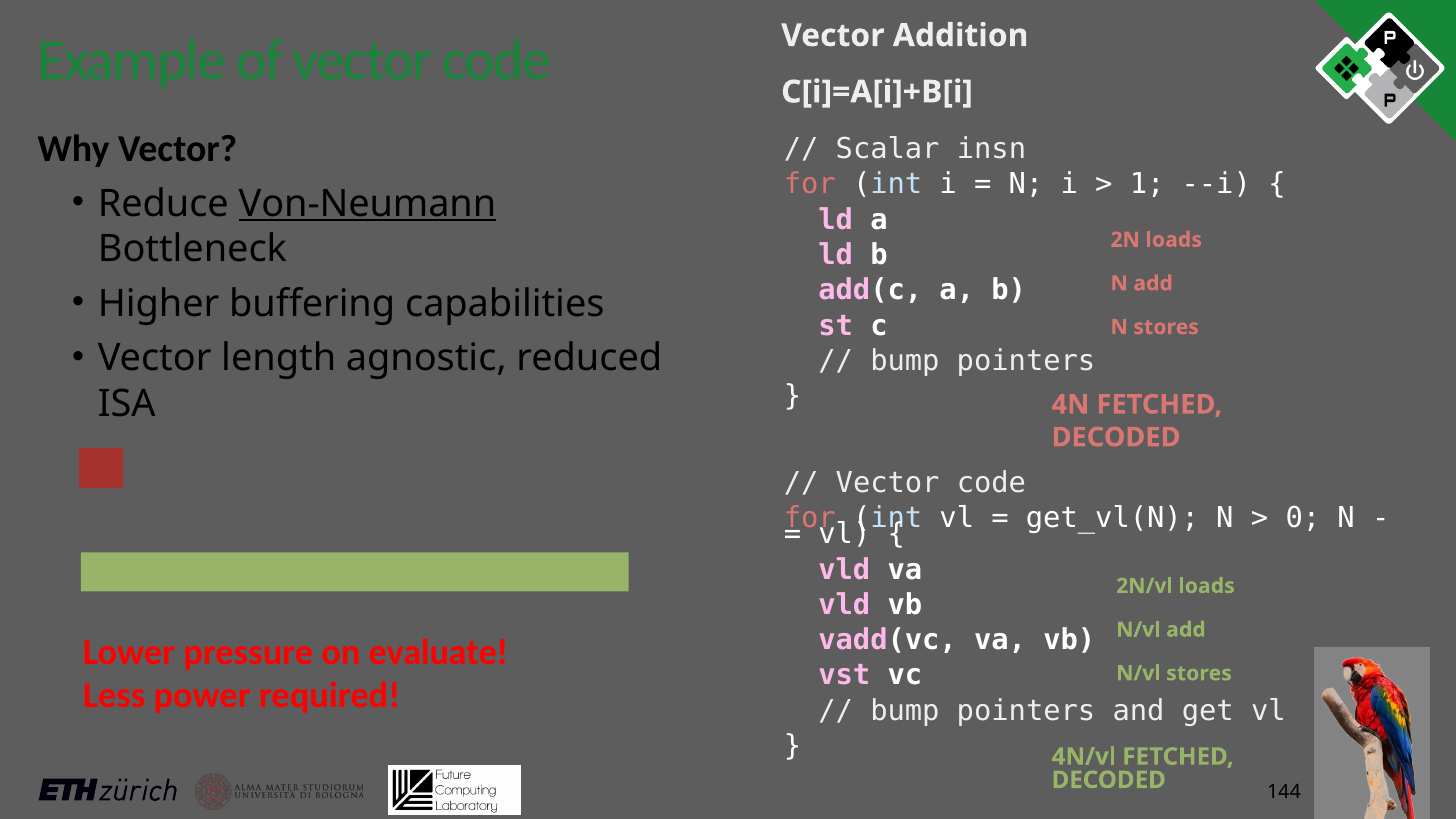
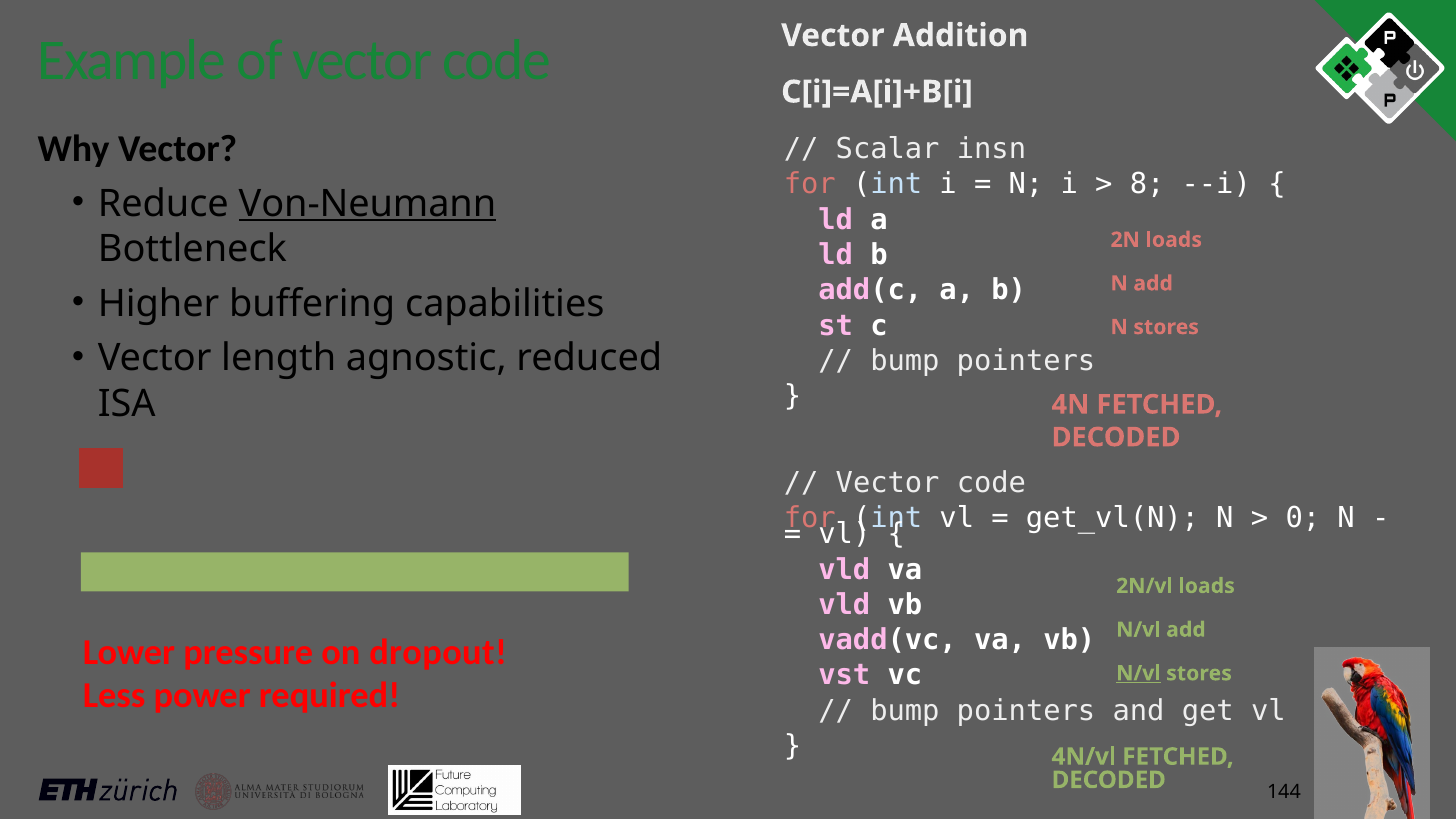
1: 1 -> 8 (1147, 184)
evaluate: evaluate -> dropout (438, 652)
N/vl underline: none -> present (1138, 673)
